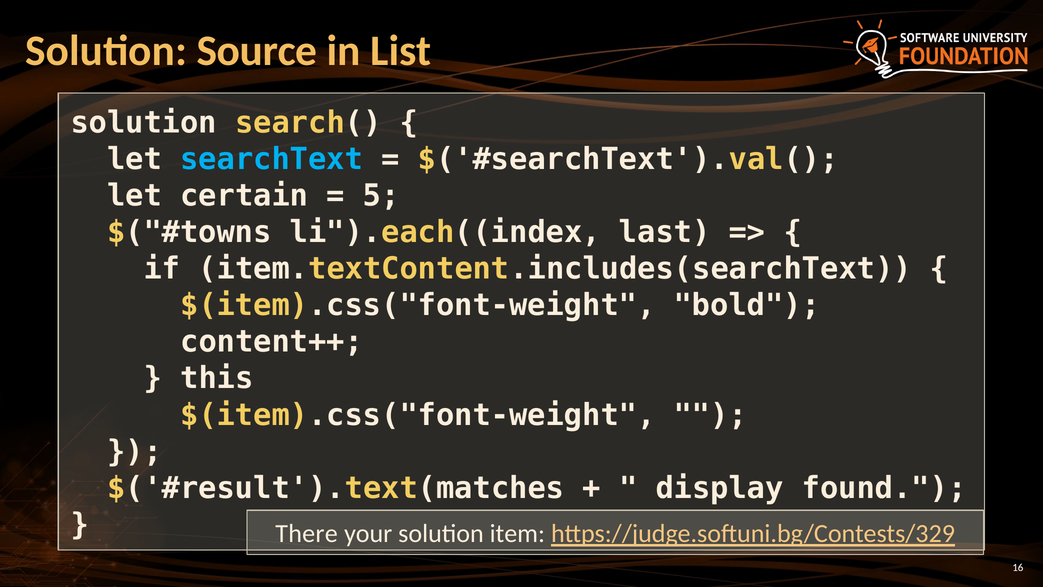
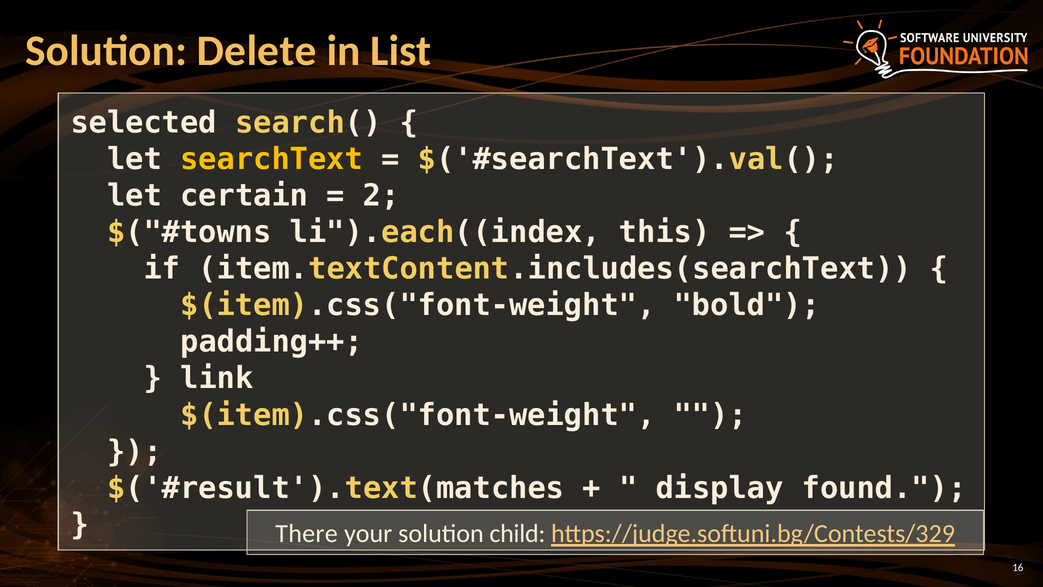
Source: Source -> Delete (257, 51)
solution: solution -> selected (144, 123)
searchText colour: light blue -> yellow (272, 159)
5: 5 -> 2 (381, 196)
last: last -> this (665, 232)
content++: content++ -> padding++ (272, 342)
this: this -> link (217, 378)
item: item -> child (517, 534)
